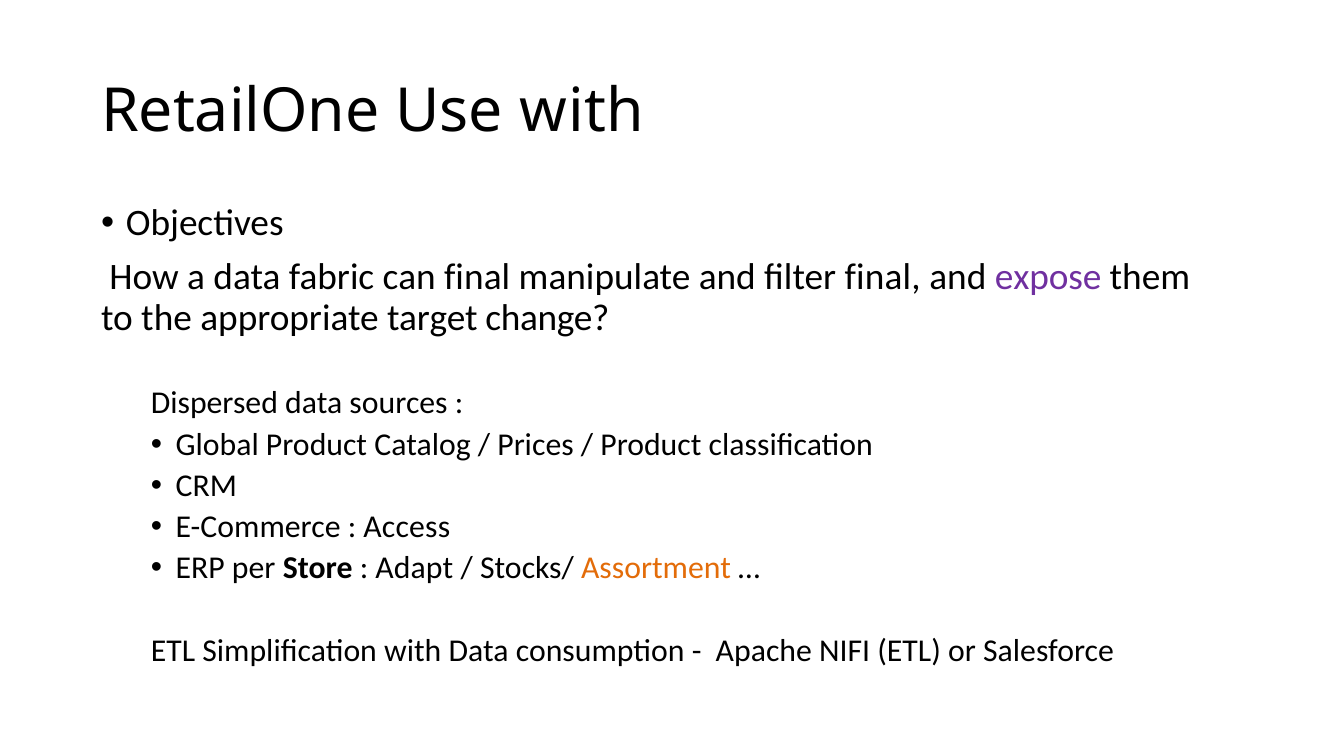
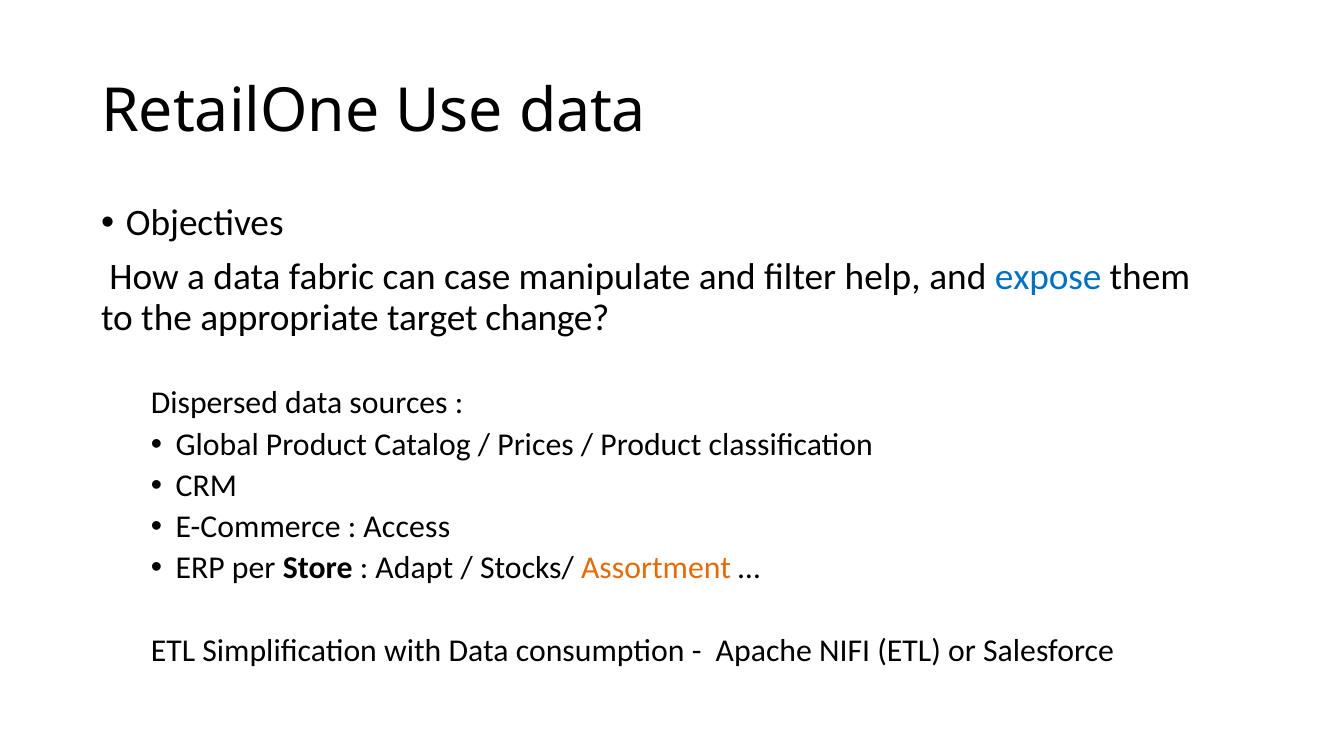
Use with: with -> data (583, 111)
can final: final -> case (477, 278)
filter final: final -> help (883, 278)
expose colour: purple -> blue (1048, 278)
